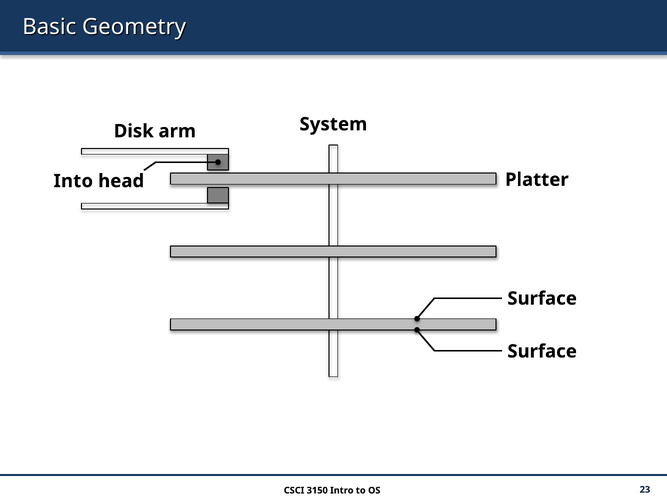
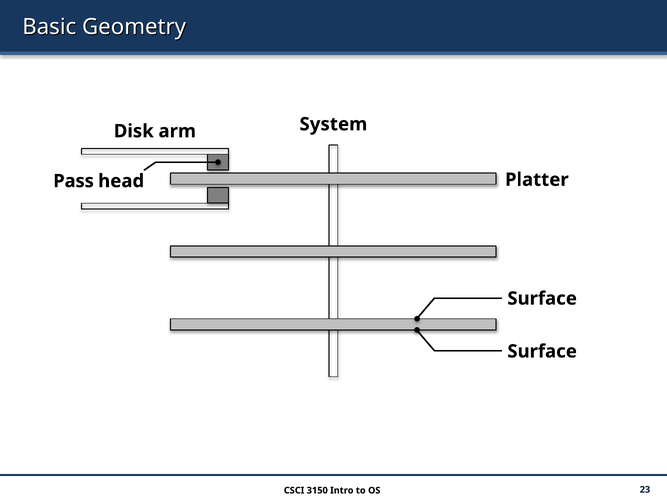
Into: Into -> Pass (74, 181)
